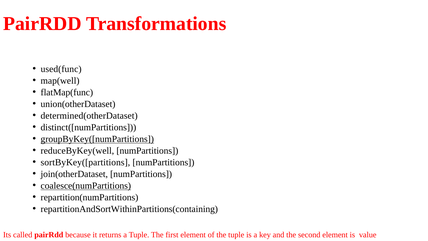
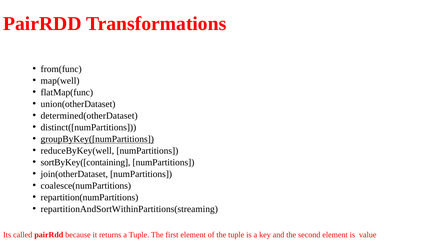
used(func: used(func -> from(func (61, 69)
sortByKey([partitions: sortByKey([partitions -> sortByKey([containing (85, 162)
coalesce(numPartitions underline: present -> none (86, 186)
repartitionAndSortWithinPartitions(containing: repartitionAndSortWithinPartitions(containing -> repartitionAndSortWithinPartitions(streaming (129, 209)
